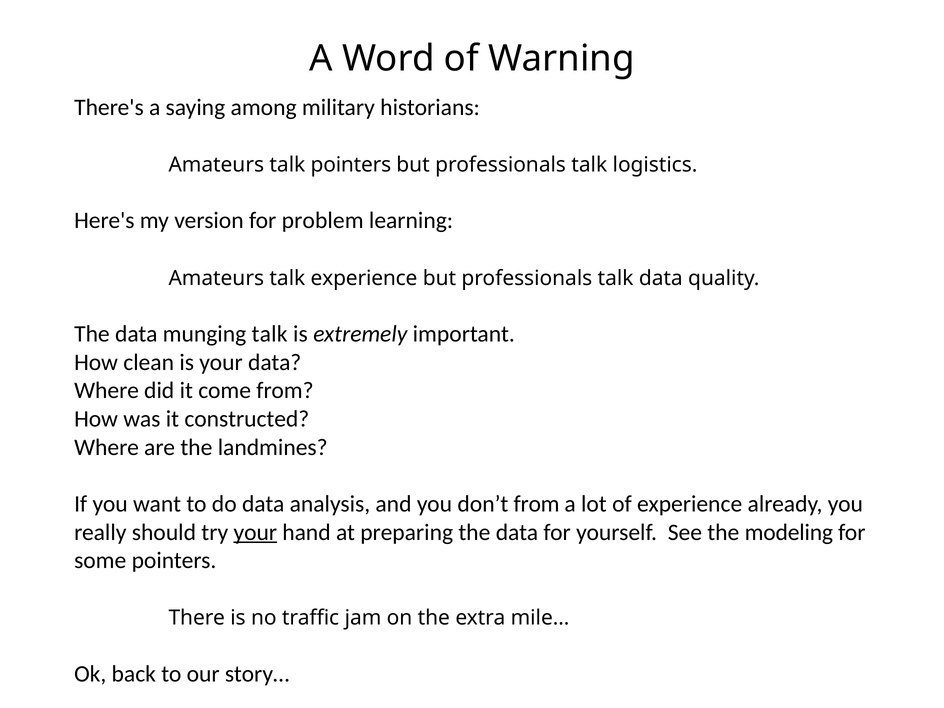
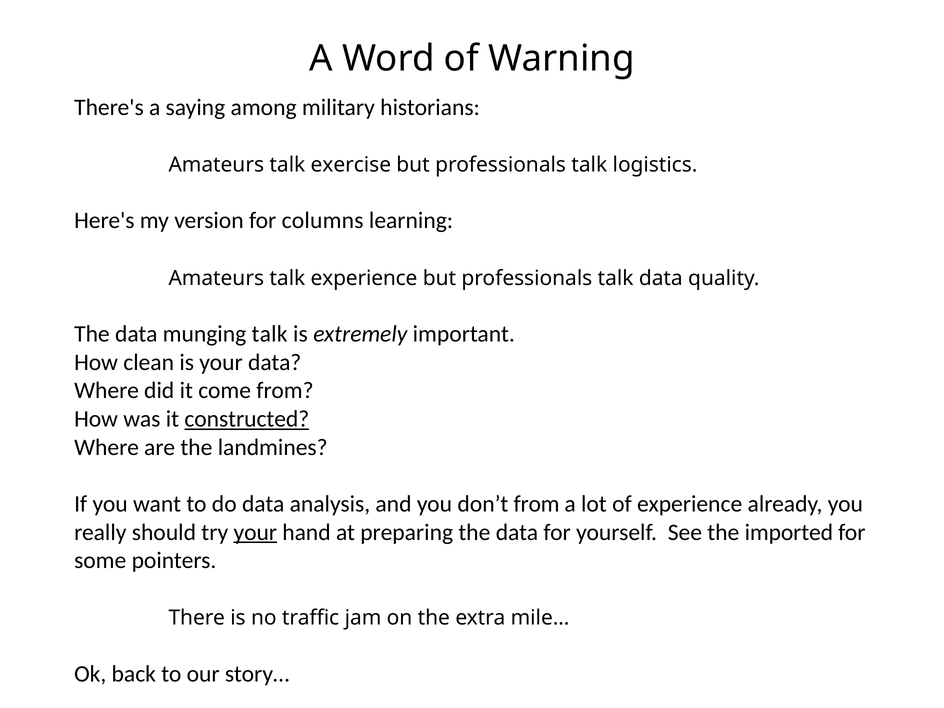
talk pointers: pointers -> exercise (351, 165)
problem: problem -> columns (323, 221)
constructed underline: none -> present (247, 419)
modeling: modeling -> imported (789, 532)
